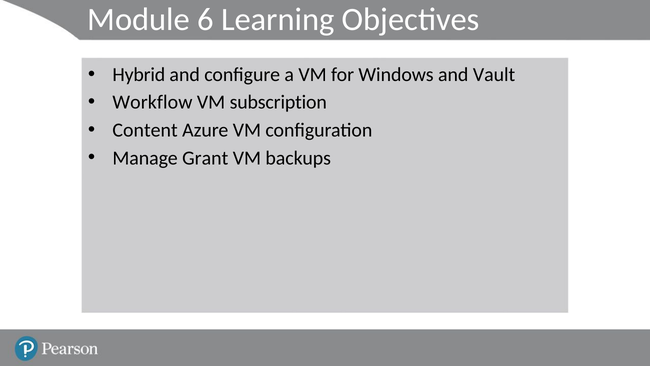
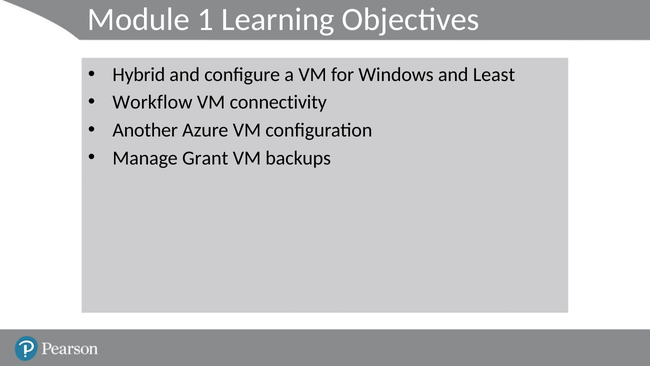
6: 6 -> 1 (205, 19)
Vault: Vault -> Least (494, 74)
subscription: subscription -> connectivity (278, 102)
Content: Content -> Another (145, 130)
